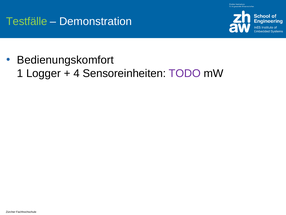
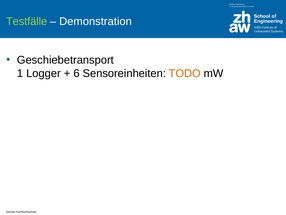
Bedienungskomfort: Bedienungskomfort -> Geschiebetransport (65, 60)
4: 4 -> 6 (76, 73)
TODO colour: purple -> orange (185, 73)
